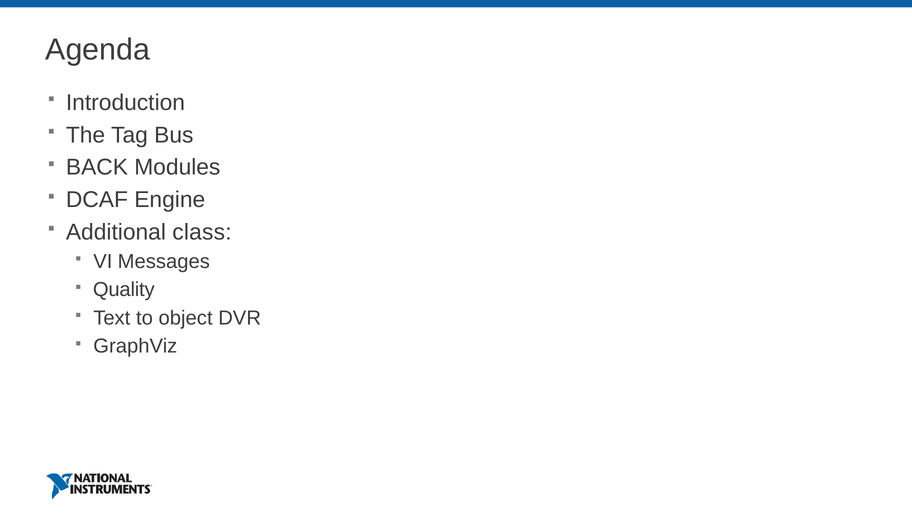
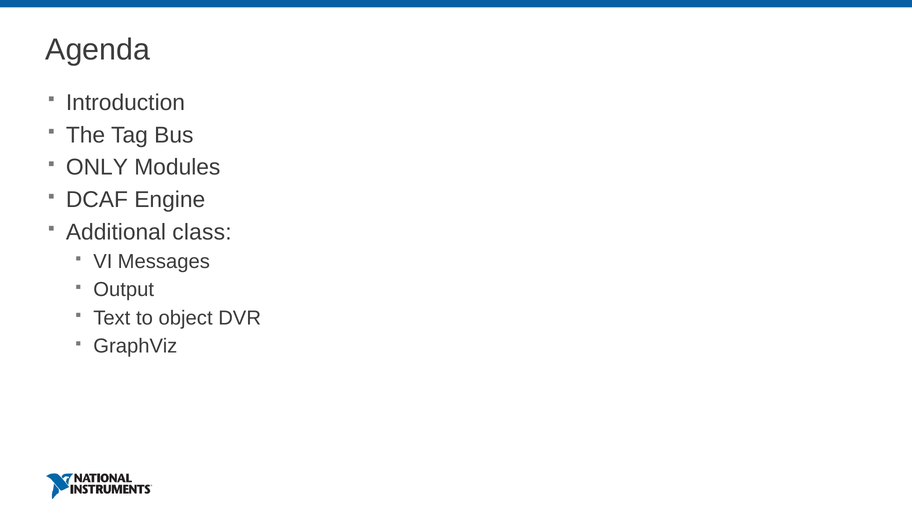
BACK: BACK -> ONLY (97, 167)
Quality: Quality -> Output (124, 290)
